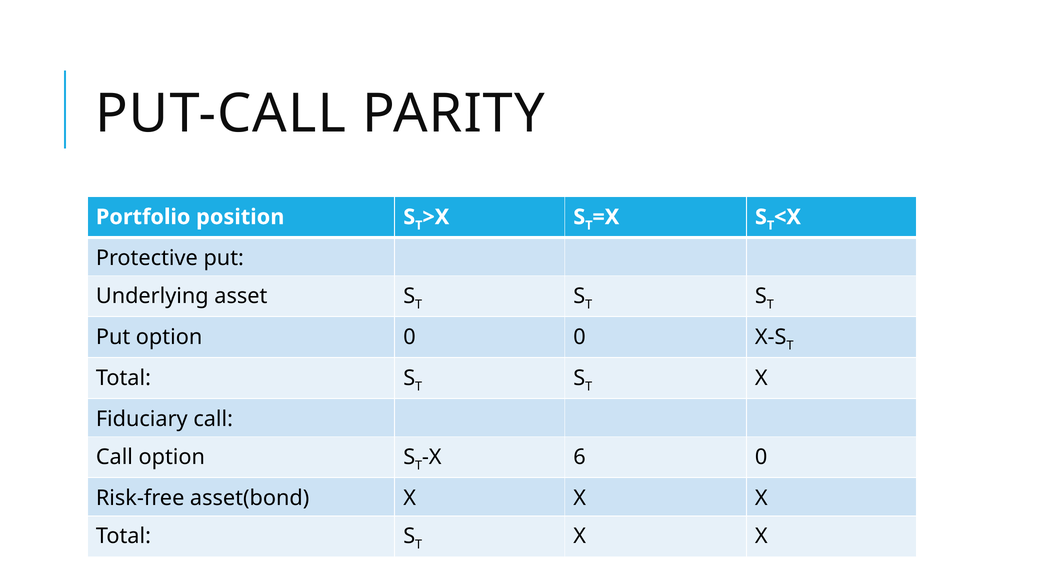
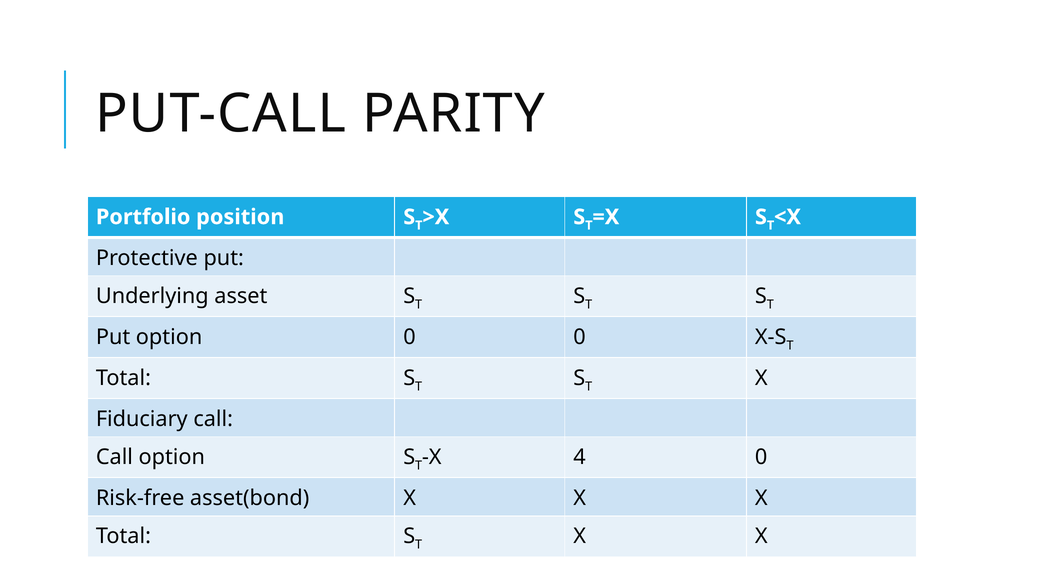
6: 6 -> 4 (579, 457)
